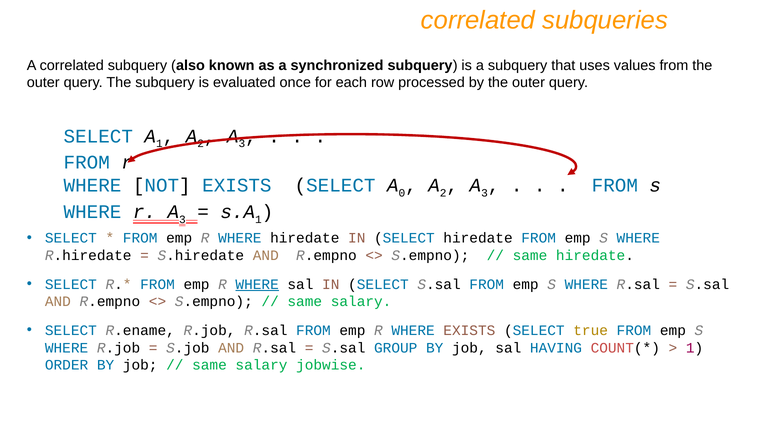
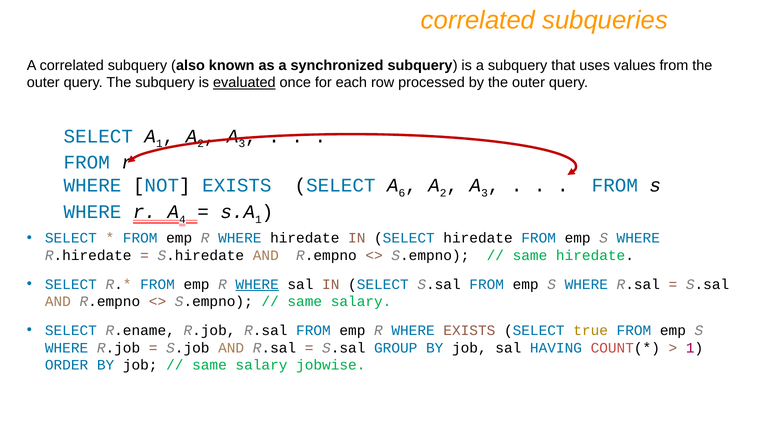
evaluated underline: none -> present (244, 83)
0: 0 -> 6 (402, 193)
r A 3: 3 -> 4 (182, 219)
